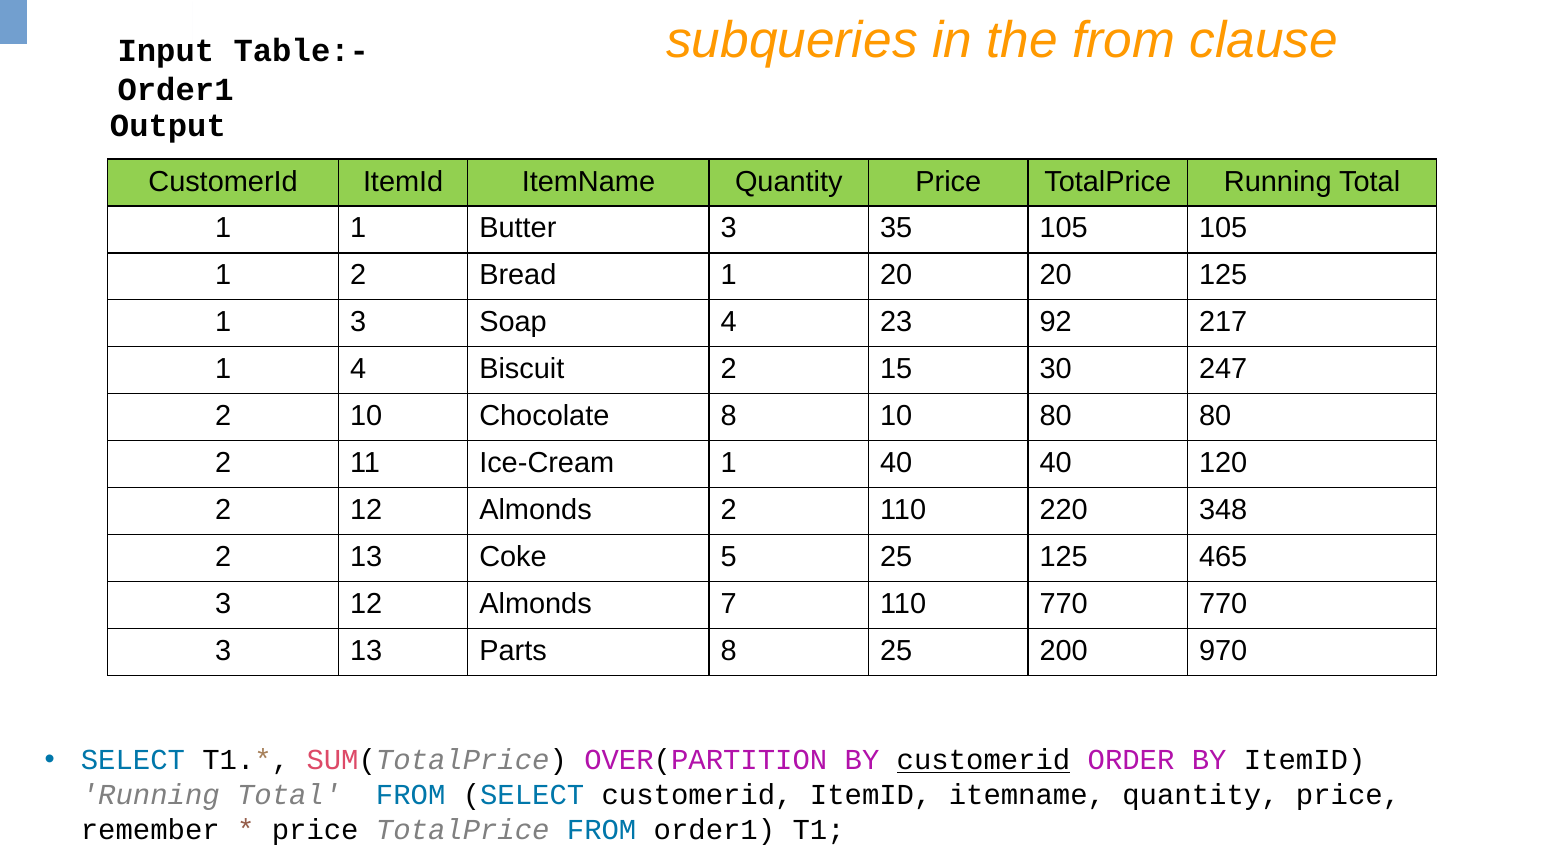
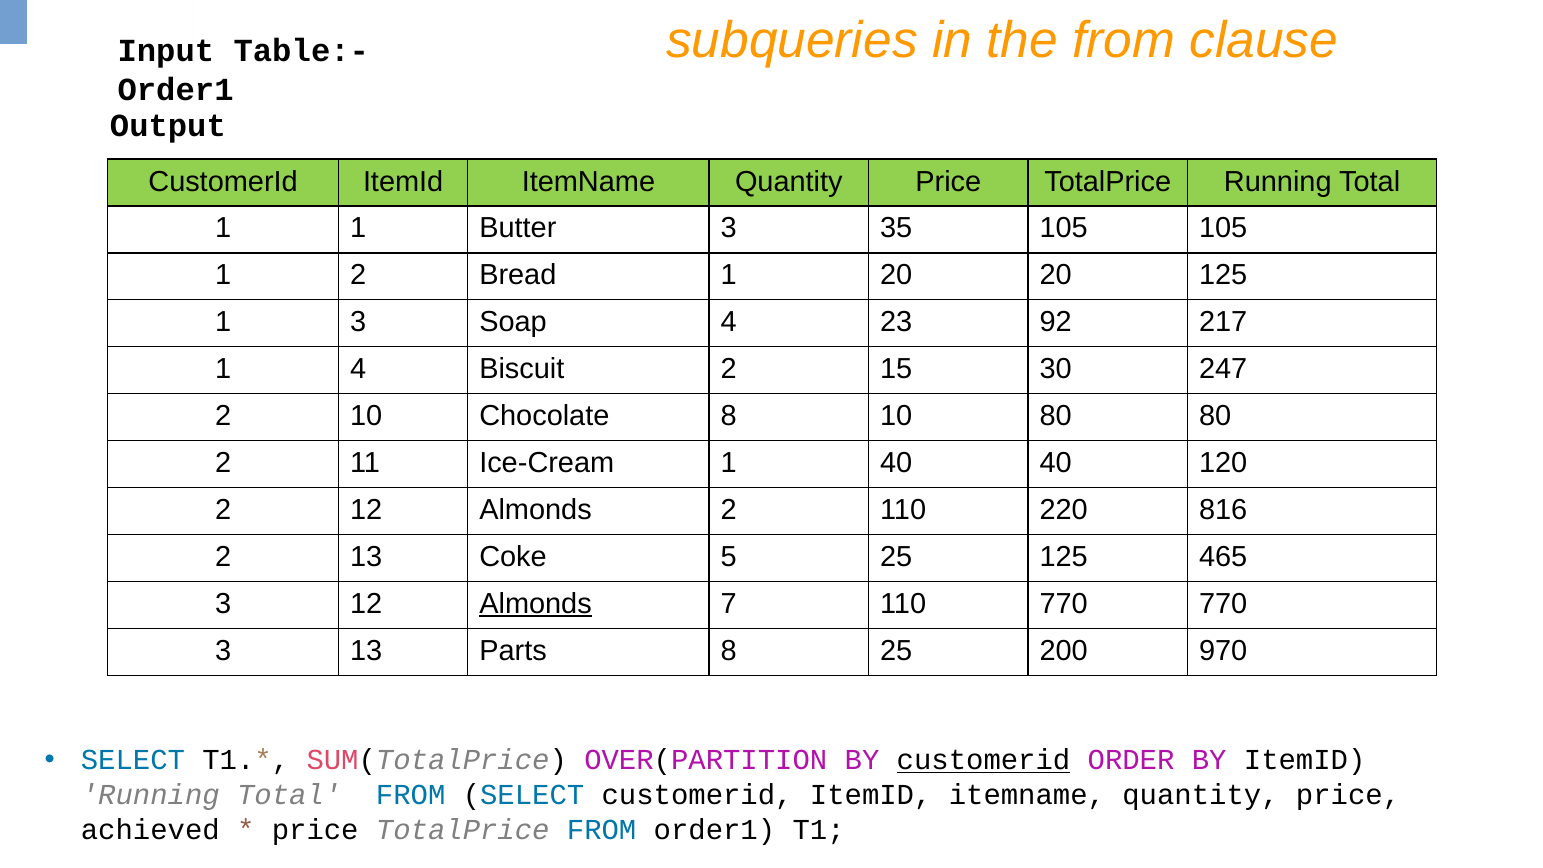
348: 348 -> 816 (1223, 510)
Almonds underline: none -> present (536, 604)
remember: remember -> achieved (150, 829)
